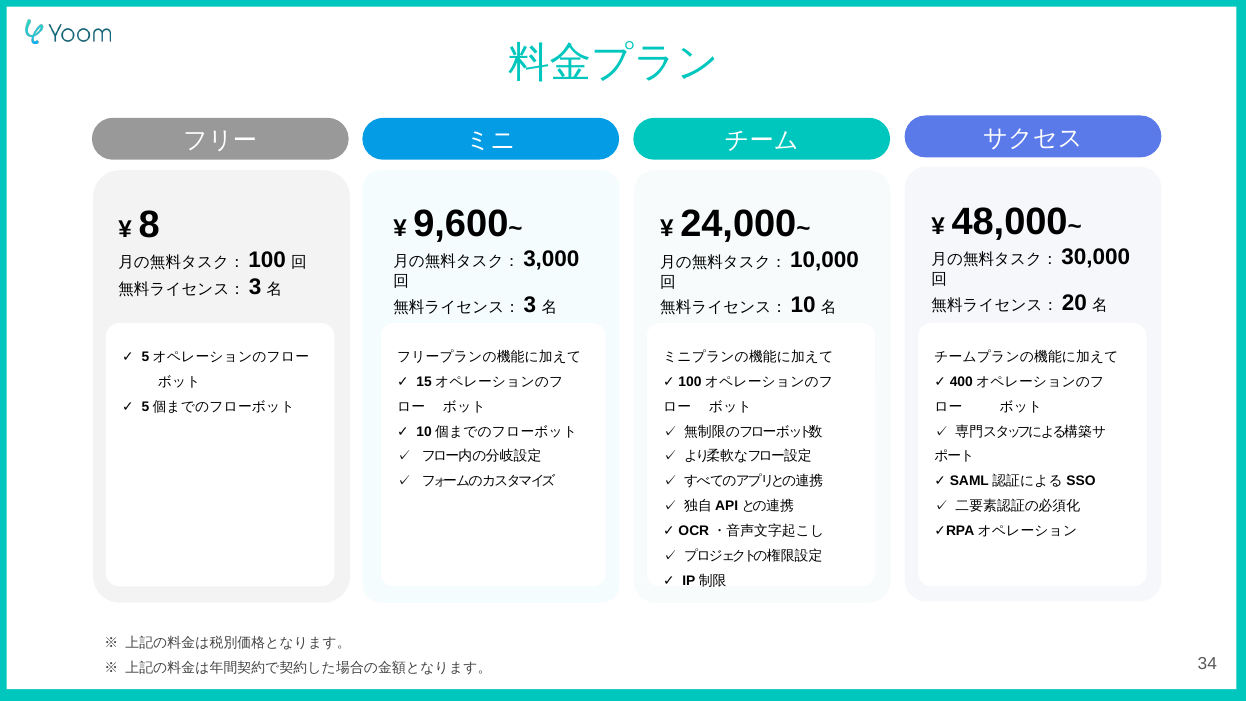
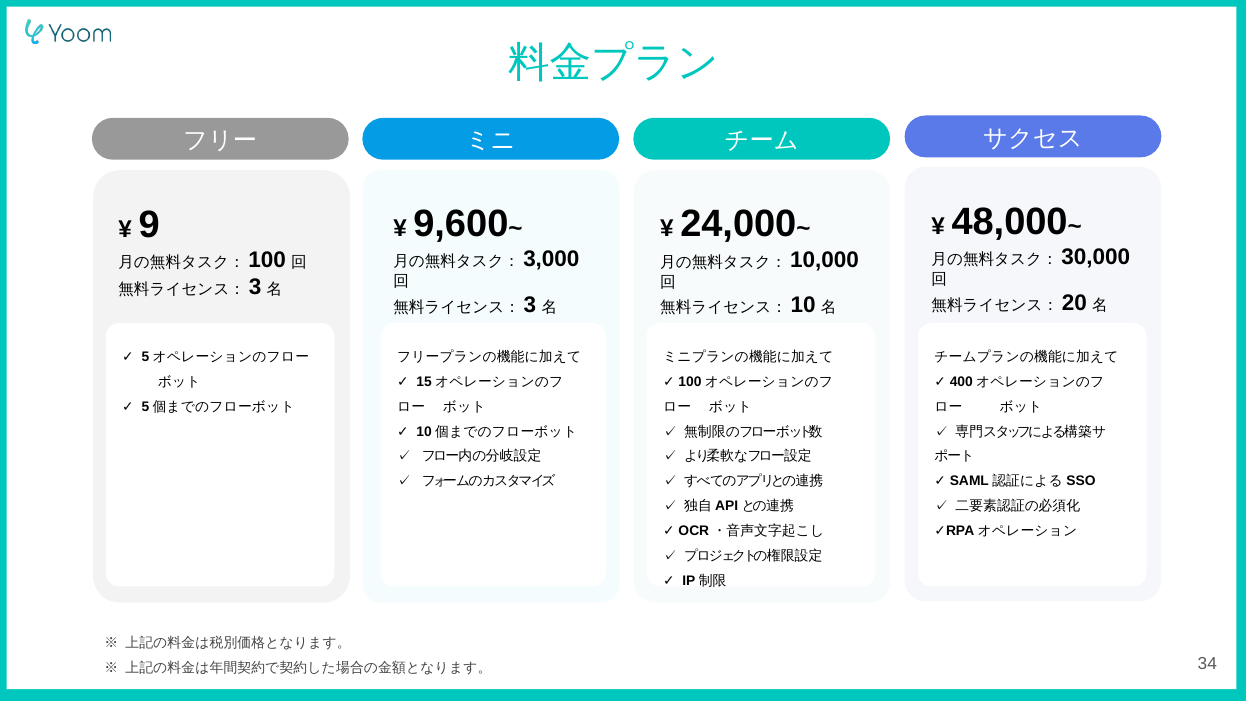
8: 8 -> 9 (149, 225)
